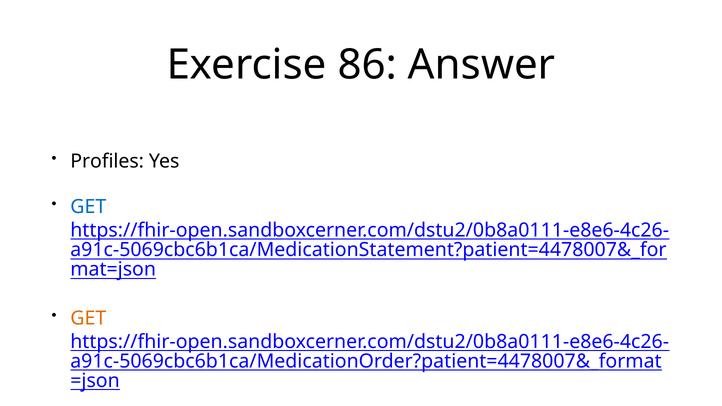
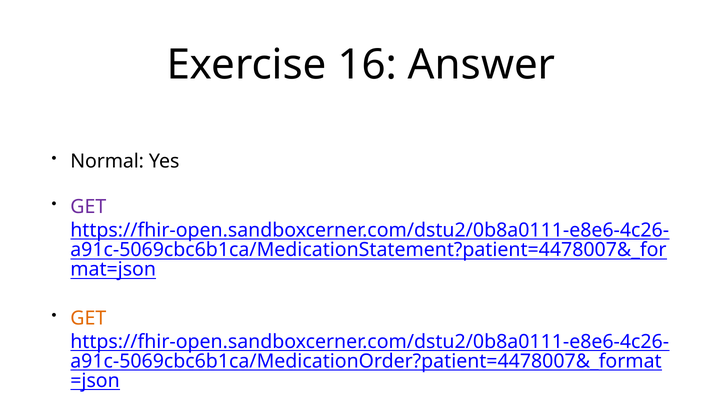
86: 86 -> 16 (367, 65)
Profiles: Profiles -> Normal (107, 161)
GET colour: blue -> purple (88, 207)
